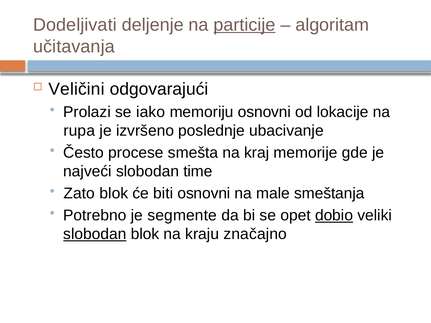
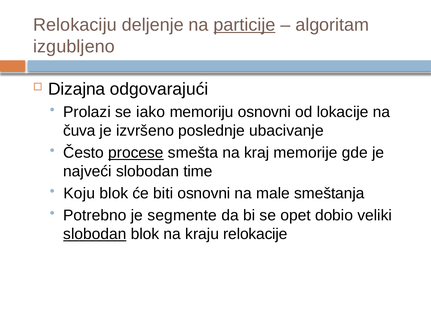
Dodeljivati: Dodeljivati -> Relokaciju (75, 25)
učitavanja: učitavanja -> izgubljeno (74, 46)
Veličini: Veličini -> Dizajna (77, 89)
rupa: rupa -> čuva (79, 131)
procese underline: none -> present (136, 153)
Zato: Zato -> Koju (79, 194)
dobio underline: present -> none (334, 216)
značajno: značajno -> relokacije (255, 234)
